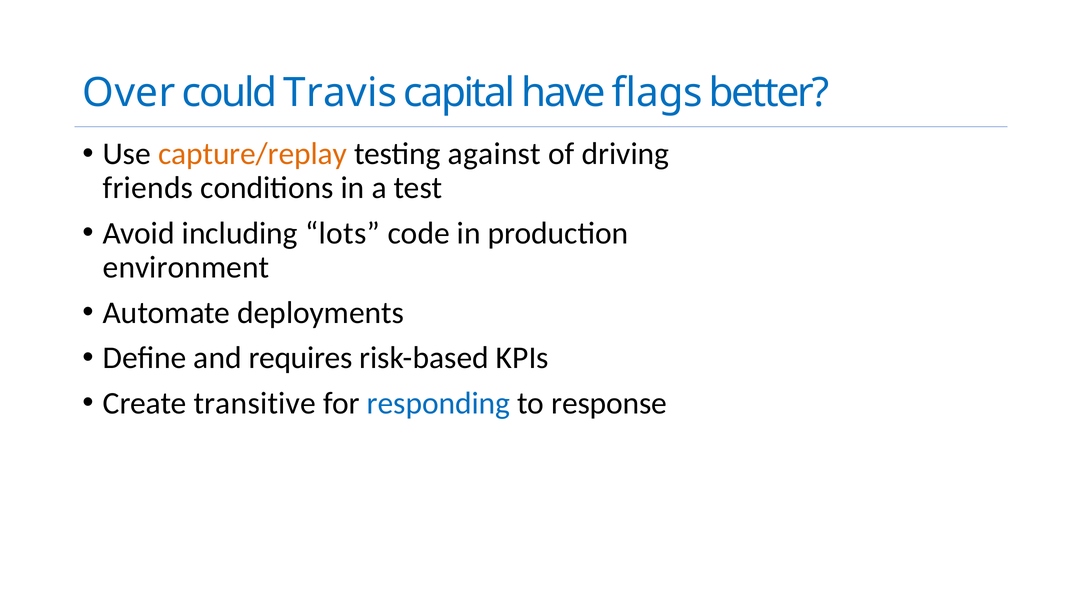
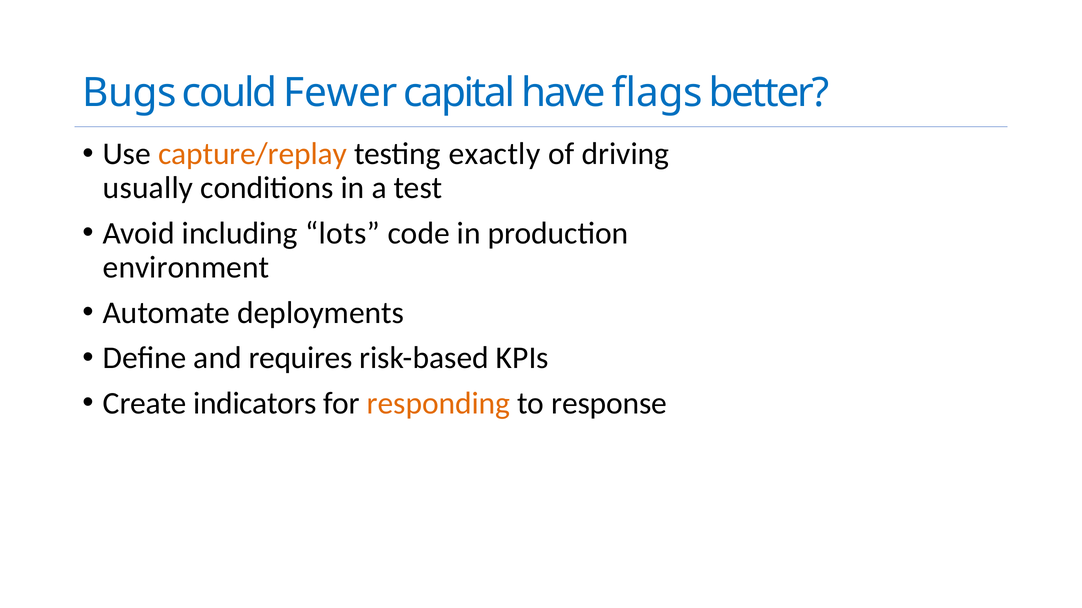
Over: Over -> Bugs (129, 93)
Travis: Travis -> Fewer (340, 93)
against: against -> exactly (494, 154)
friends: friends -> usually (148, 188)
transitive: transitive -> indicators (255, 404)
responding colour: blue -> orange (439, 404)
